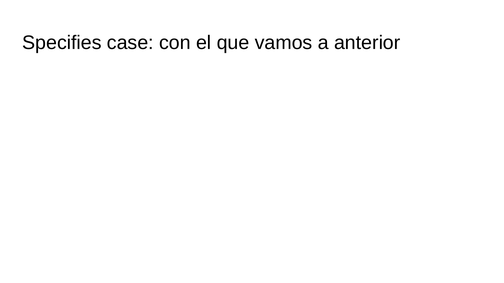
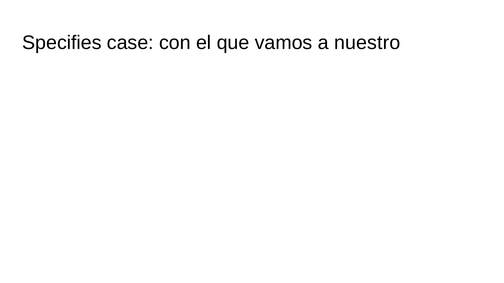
anterior: anterior -> nuestro (367, 43)
